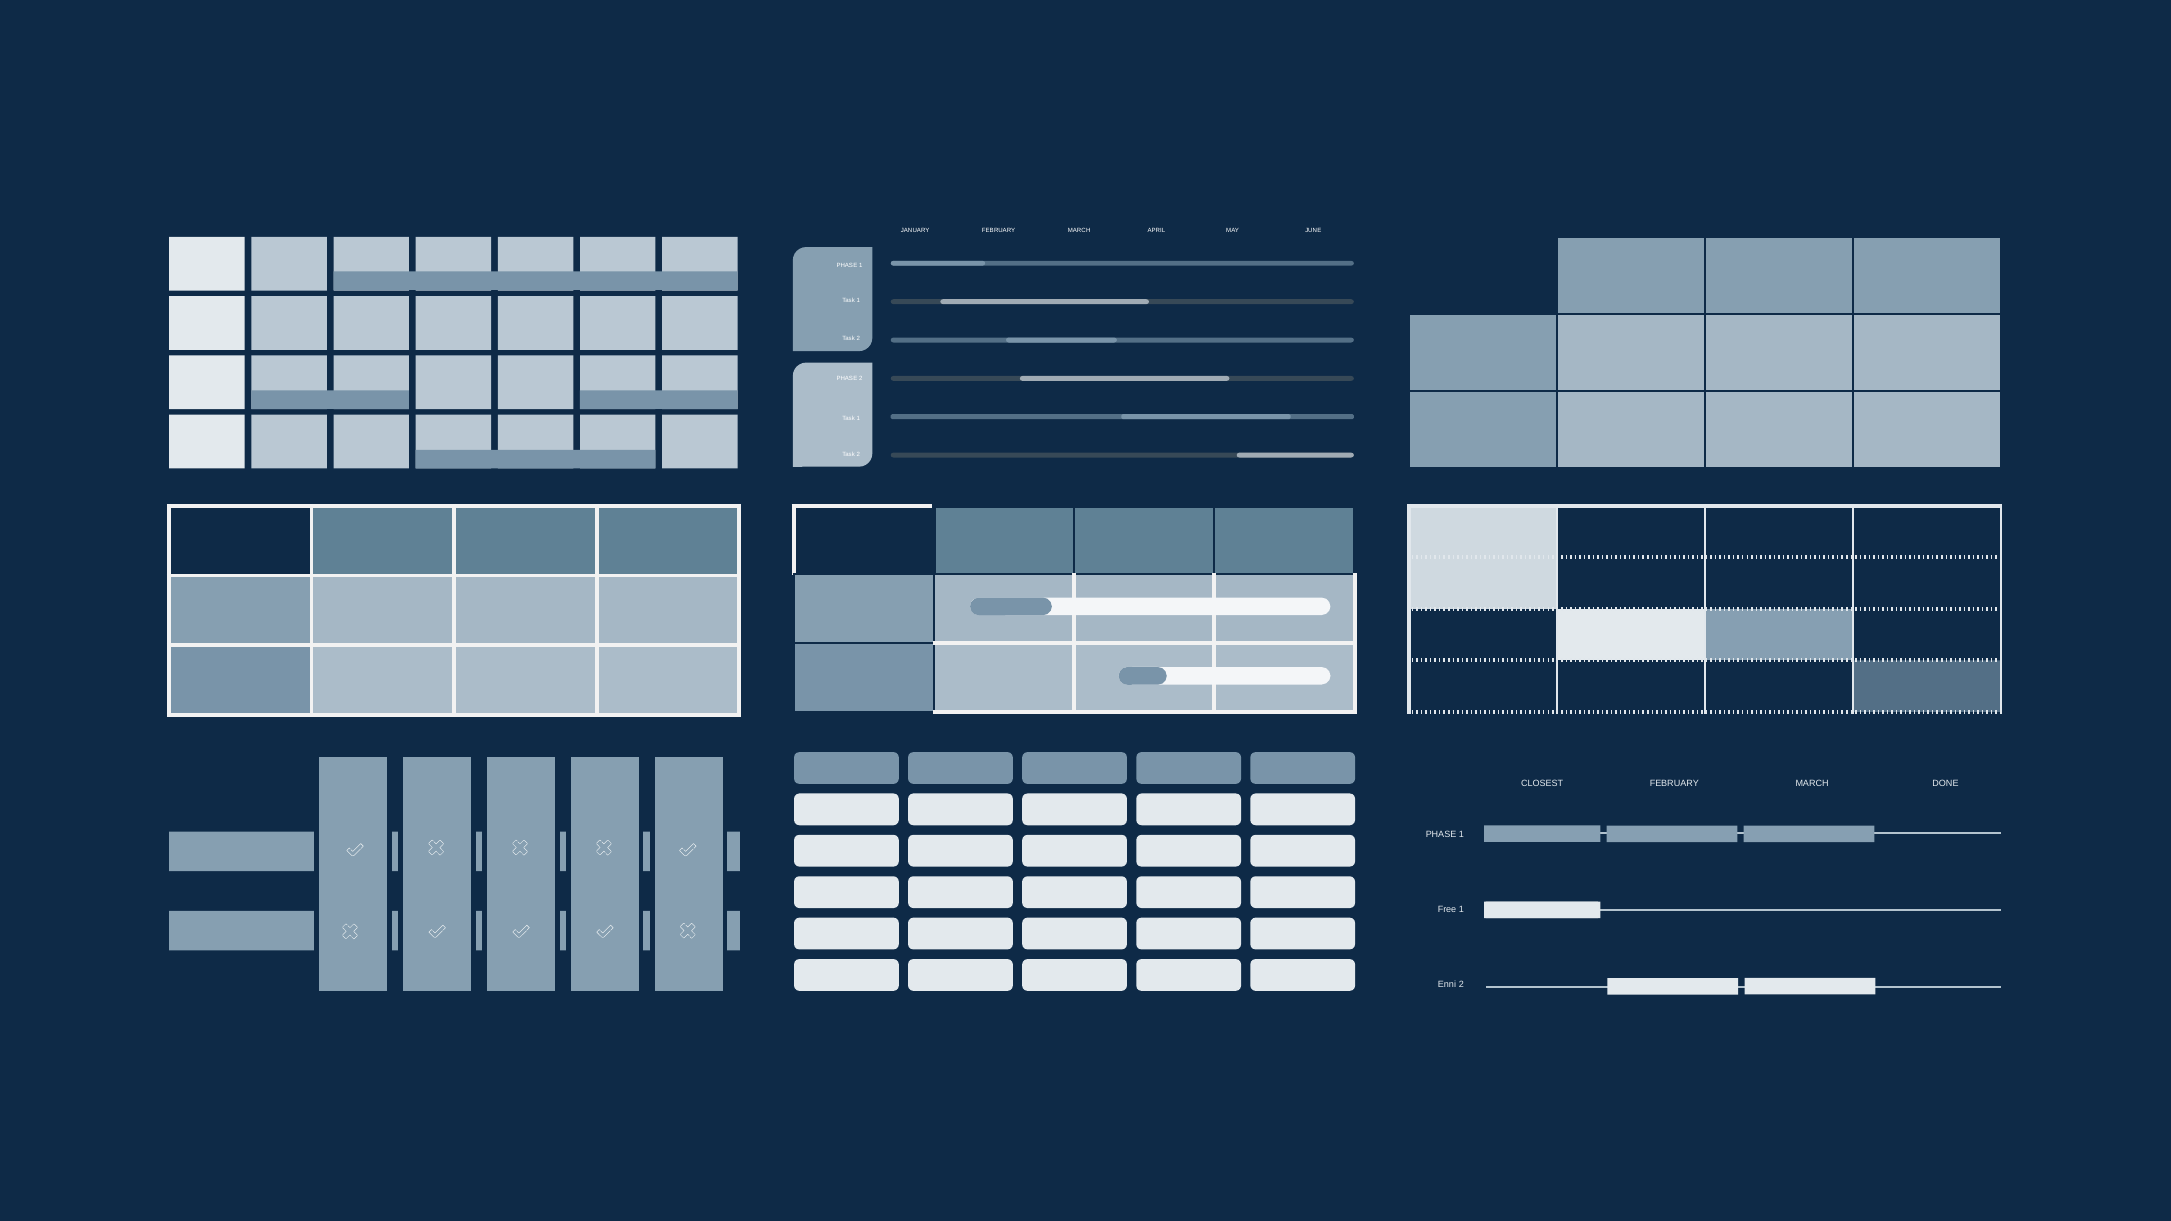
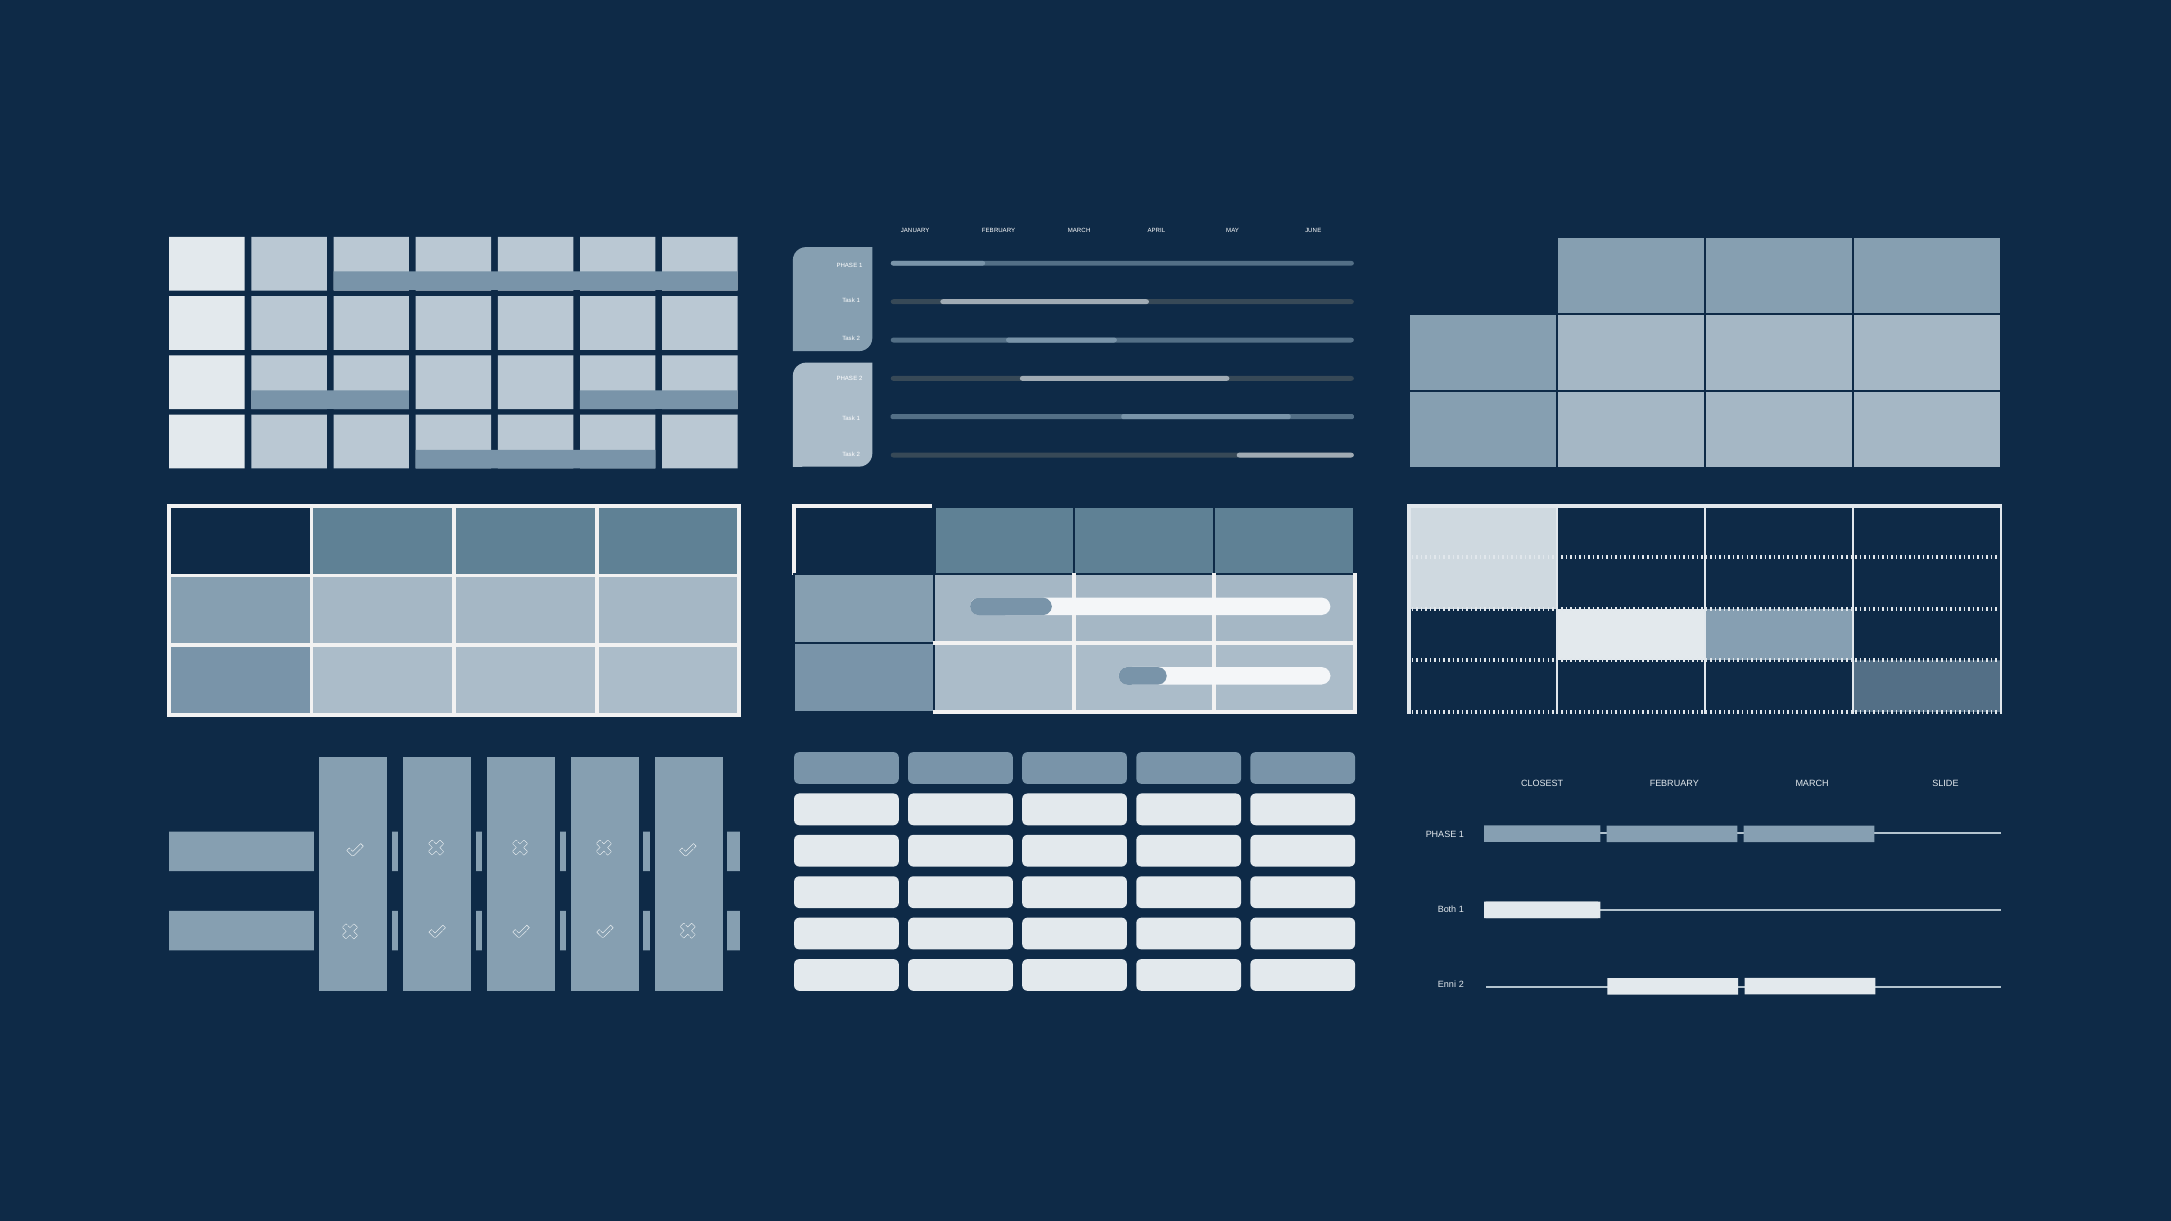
DONE: DONE -> SLIDE (1945, 784)
Free: Free -> Both (1447, 909)
